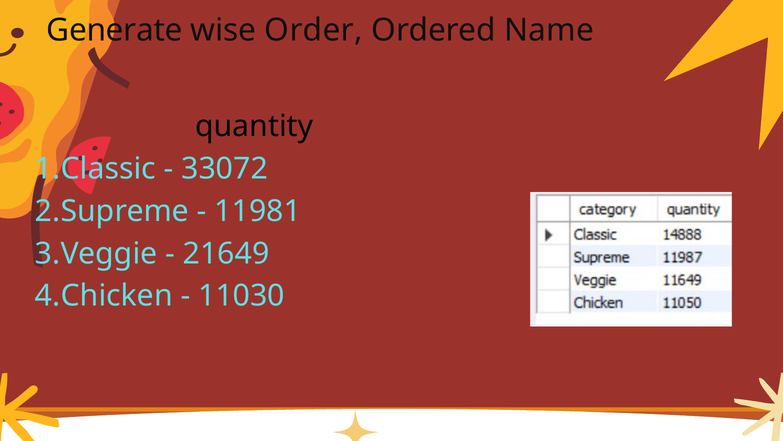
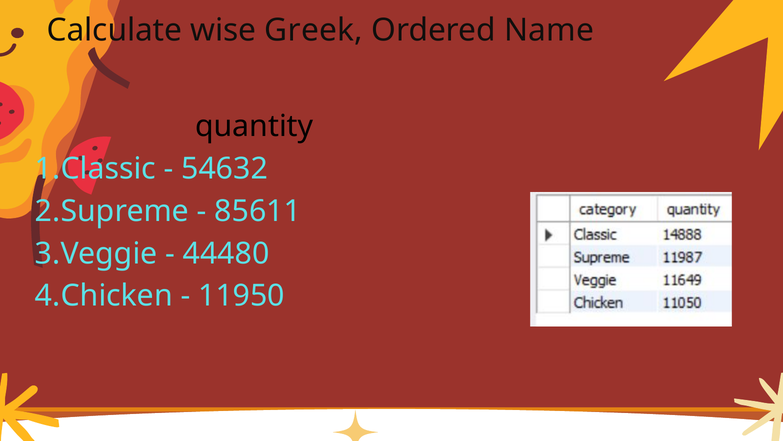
Generate: Generate -> Calculate (114, 30)
Order: Order -> Greek (314, 30)
33072: 33072 -> 54632 (225, 168)
11981: 11981 -> 85611 (258, 211)
21649: 21649 -> 44480 (226, 253)
11030: 11030 -> 11950 (241, 296)
